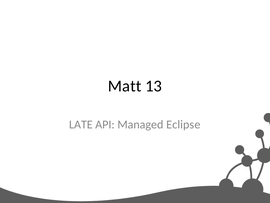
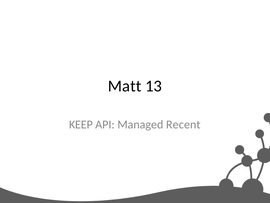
LATE: LATE -> KEEP (81, 124)
Eclipse: Eclipse -> Recent (183, 124)
